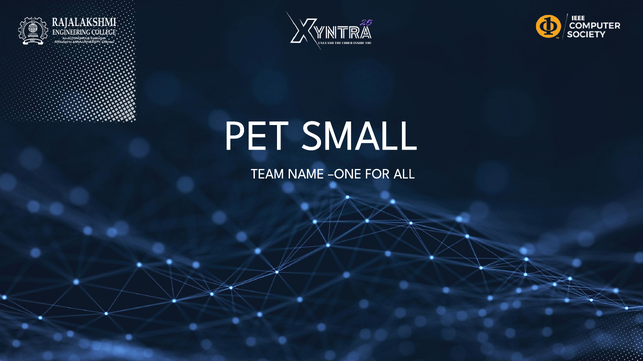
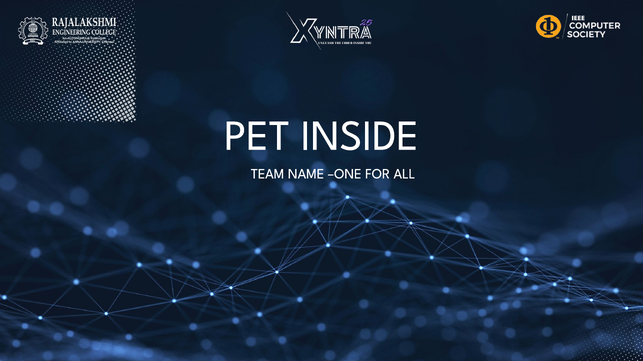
PET SMALL: SMALL -> INSIDE (360, 136)
